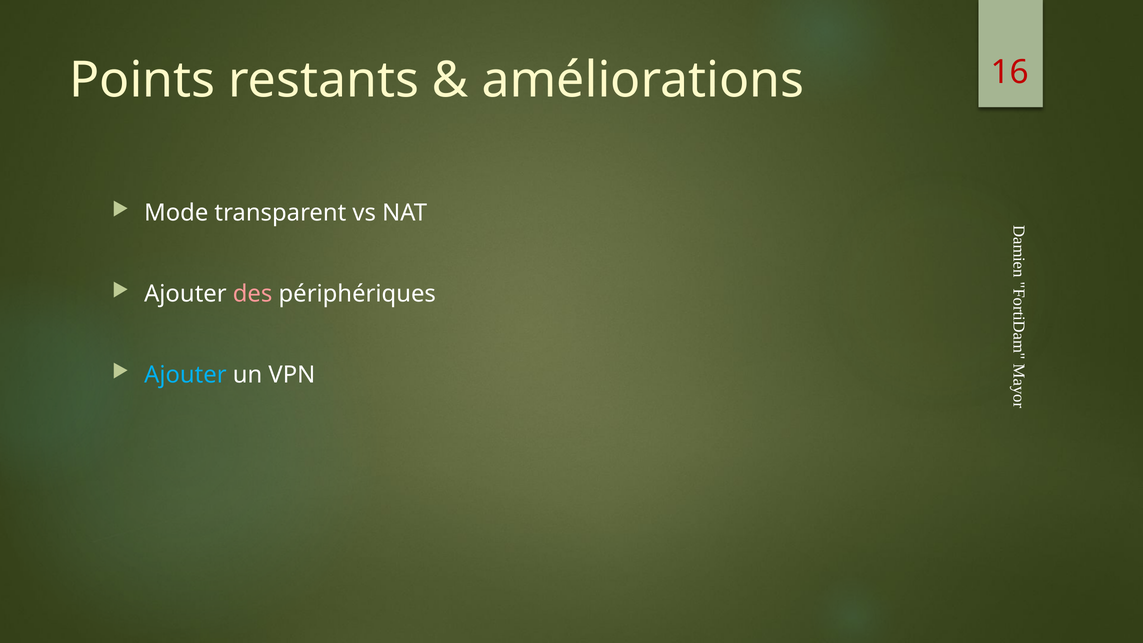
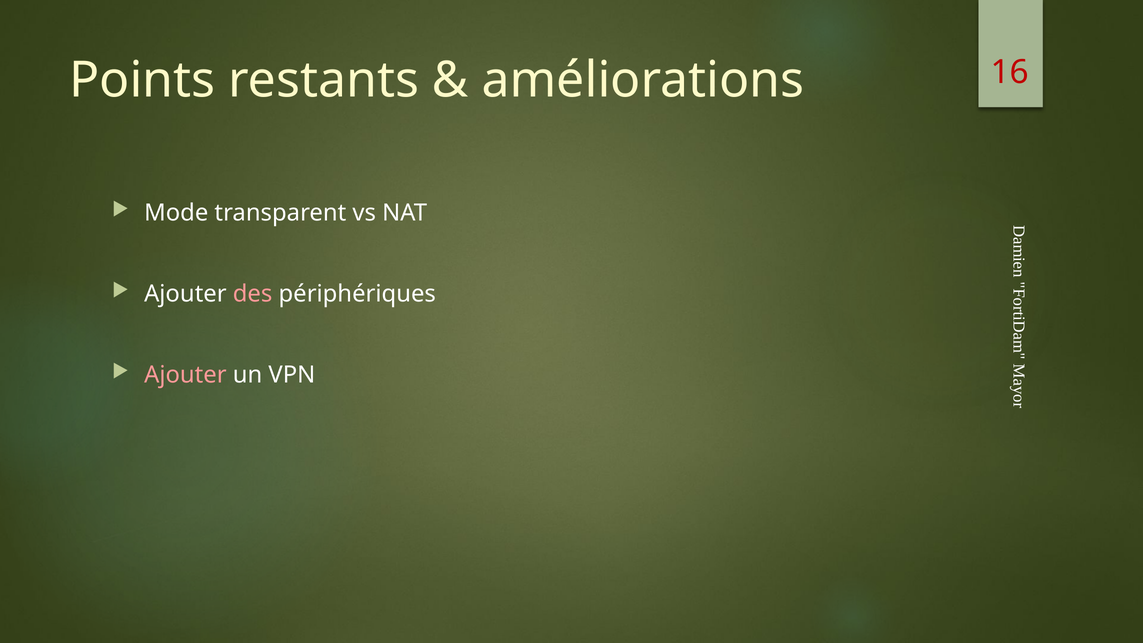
Ajouter colour: light blue -> pink (185, 375)
